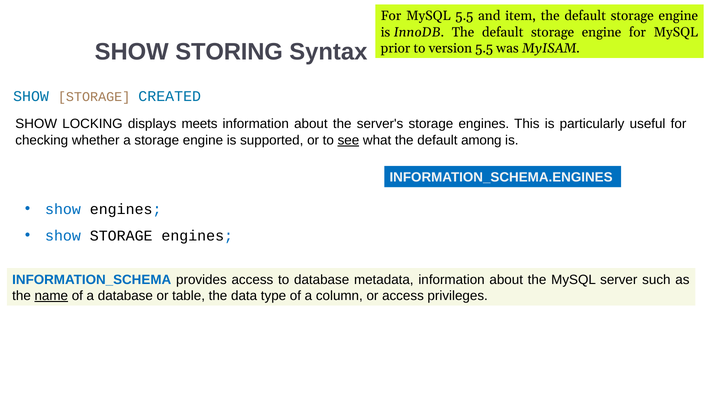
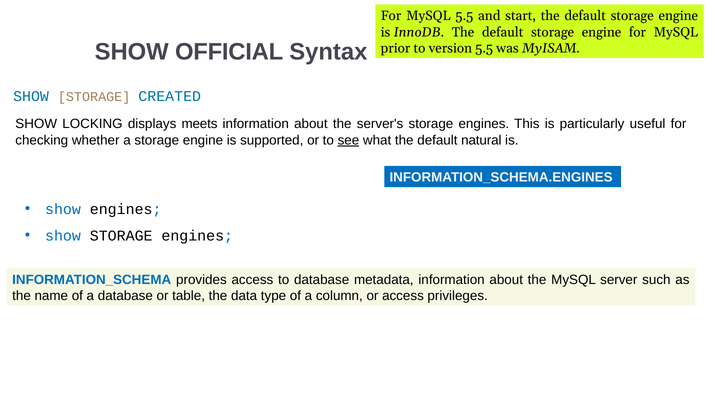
item: item -> start (521, 16)
STORING: STORING -> OFFICIAL (229, 52)
among: among -> natural (481, 140)
name underline: present -> none (51, 296)
